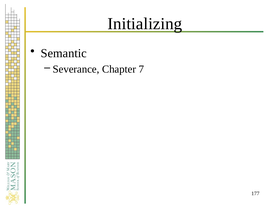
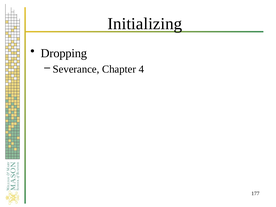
Semantic: Semantic -> Dropping (64, 53)
7: 7 -> 4 (141, 69)
